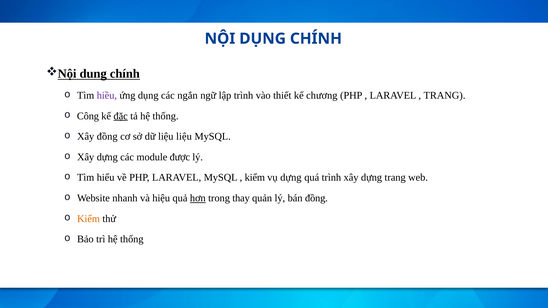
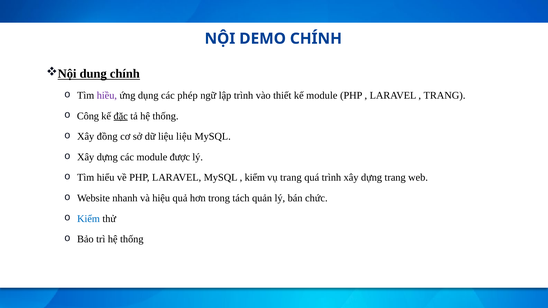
NỘI DỤNG: DỤNG -> DEMO (263, 39)
ngắn: ngắn -> phép (188, 96)
kế chương: chương -> module (322, 96)
vụ dựng: dựng -> trang (291, 178)
hơn underline: present -> none (198, 198)
thay: thay -> tách (241, 198)
bán đồng: đồng -> chức (316, 198)
Kiểm colour: orange -> blue (89, 219)
